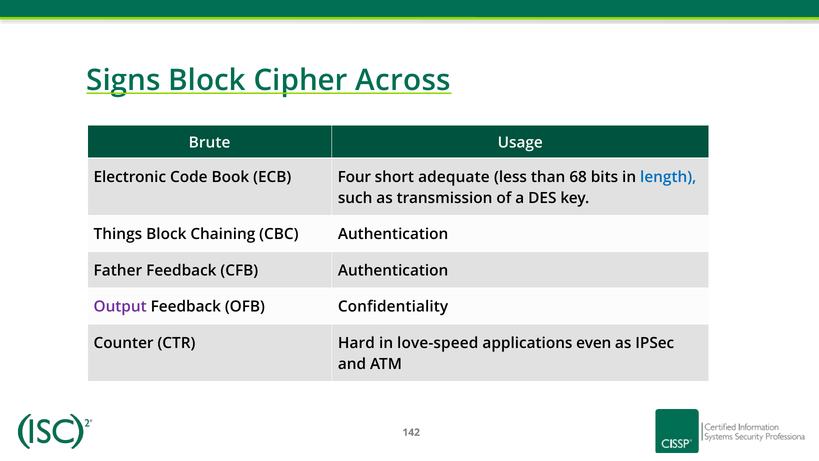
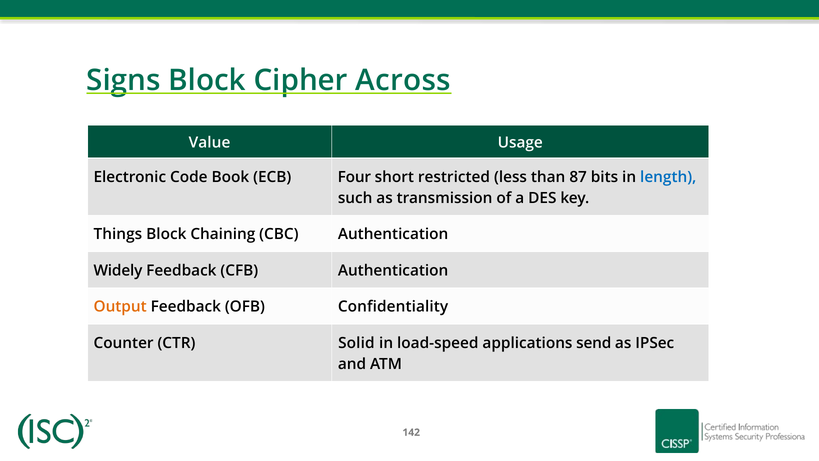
Brute: Brute -> Value (210, 142)
adequate: adequate -> restricted (454, 177)
68: 68 -> 87 (578, 177)
Father: Father -> Widely (118, 270)
Output colour: purple -> orange (120, 307)
Hard: Hard -> Solid (356, 343)
love-speed: love-speed -> load-speed (438, 343)
even: even -> send (594, 343)
